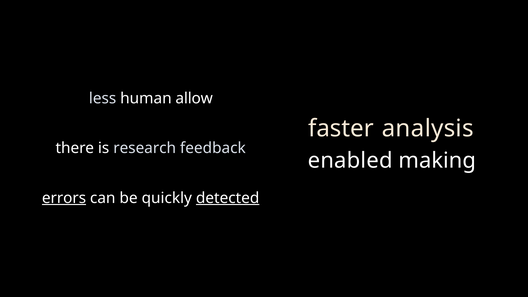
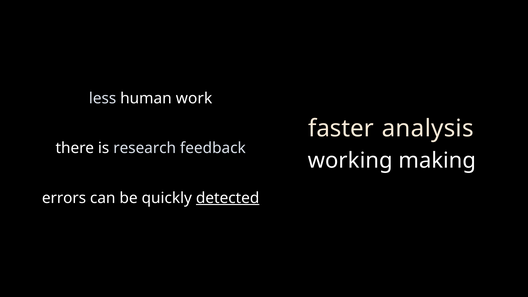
allow: allow -> work (194, 98)
enabled: enabled -> working (350, 161)
errors underline: present -> none (64, 198)
